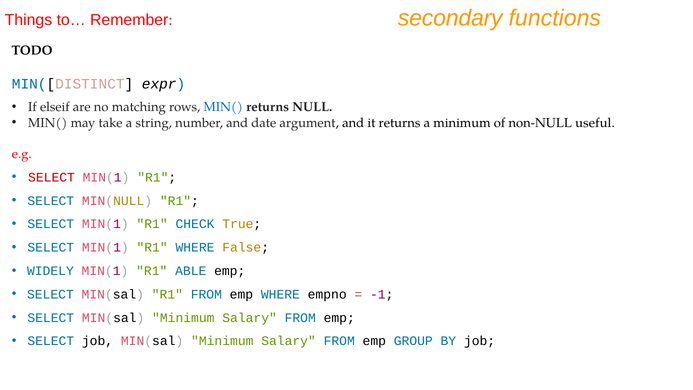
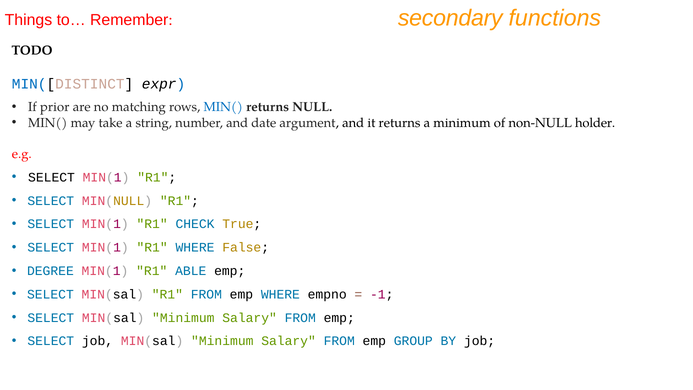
elseif: elseif -> prior (55, 107)
useful: useful -> holder (595, 123)
SELECT colour: red -> black (52, 177)
WIDELY: WIDELY -> DEGREE (50, 271)
